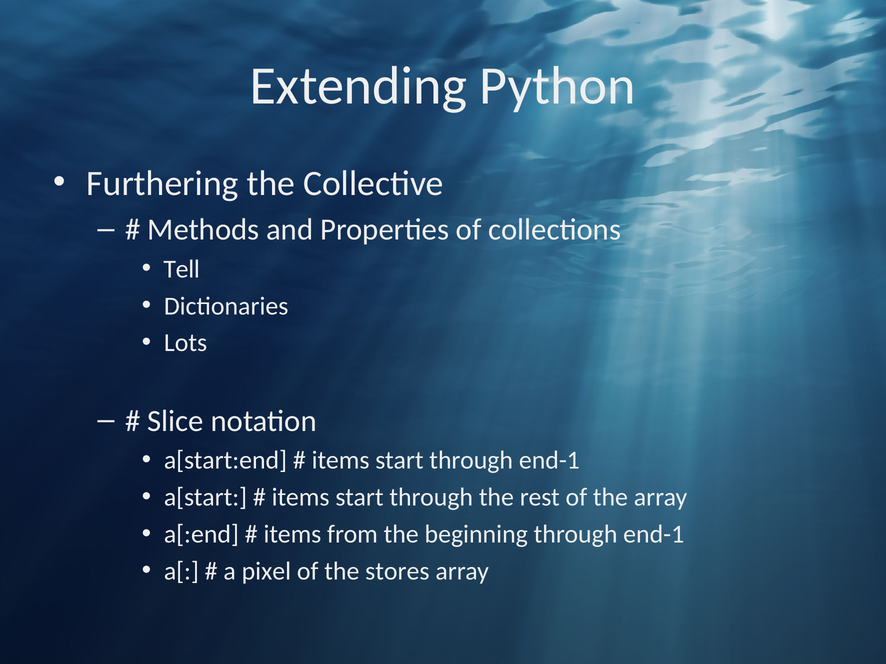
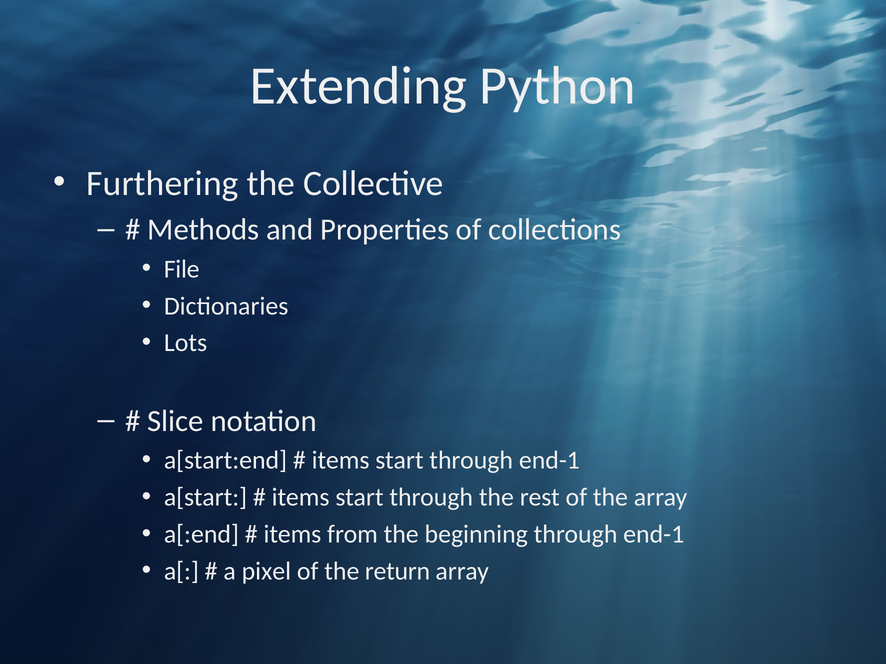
Tell: Tell -> File (182, 269)
stores: stores -> return (398, 571)
